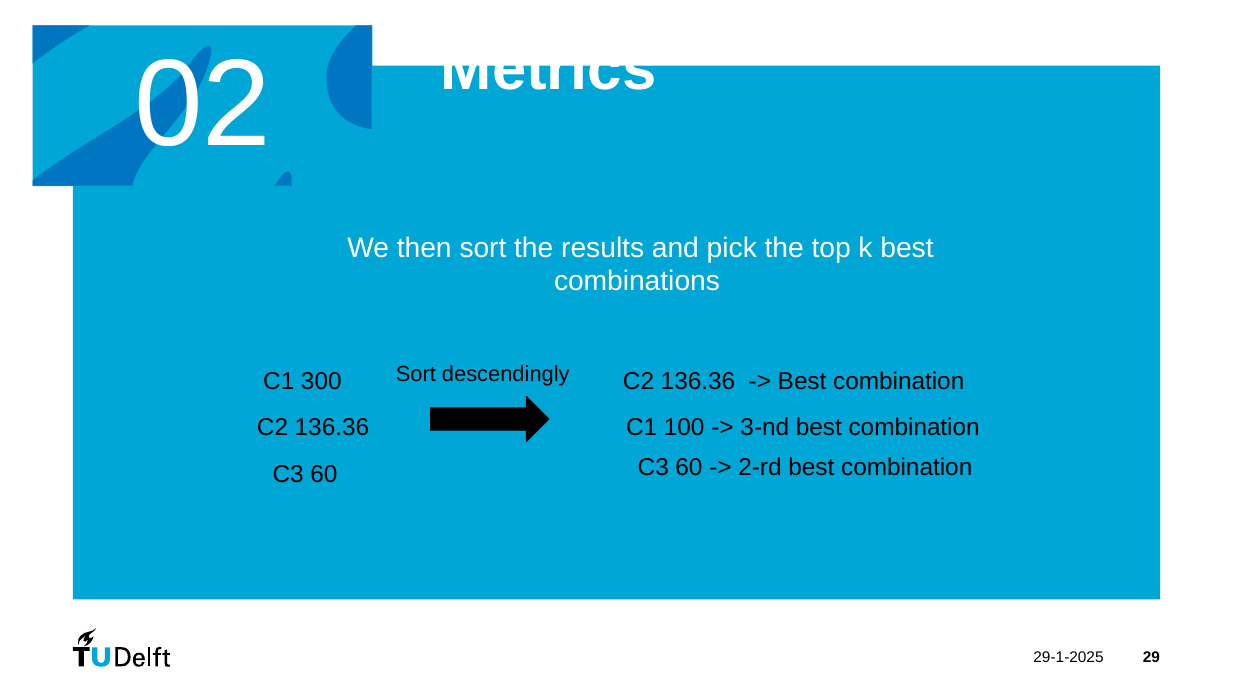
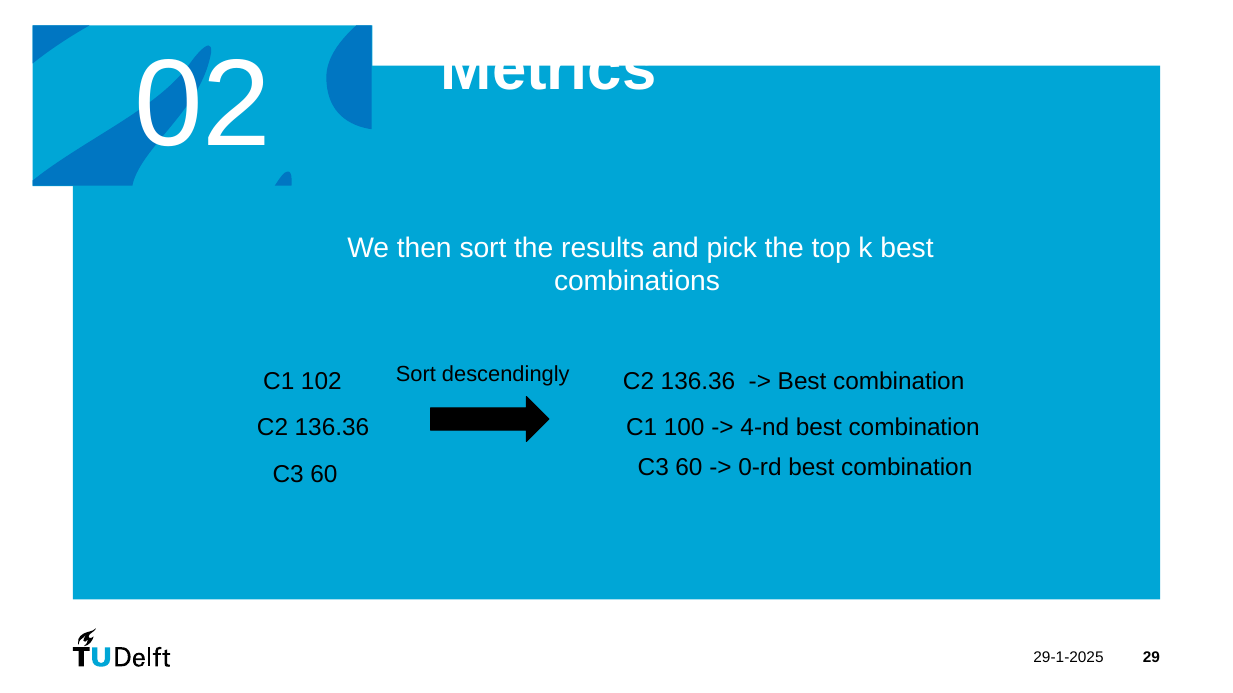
300: 300 -> 102 (321, 382)
3-nd: 3-nd -> 4-nd (765, 427)
2-rd: 2-rd -> 0-rd (760, 467)
